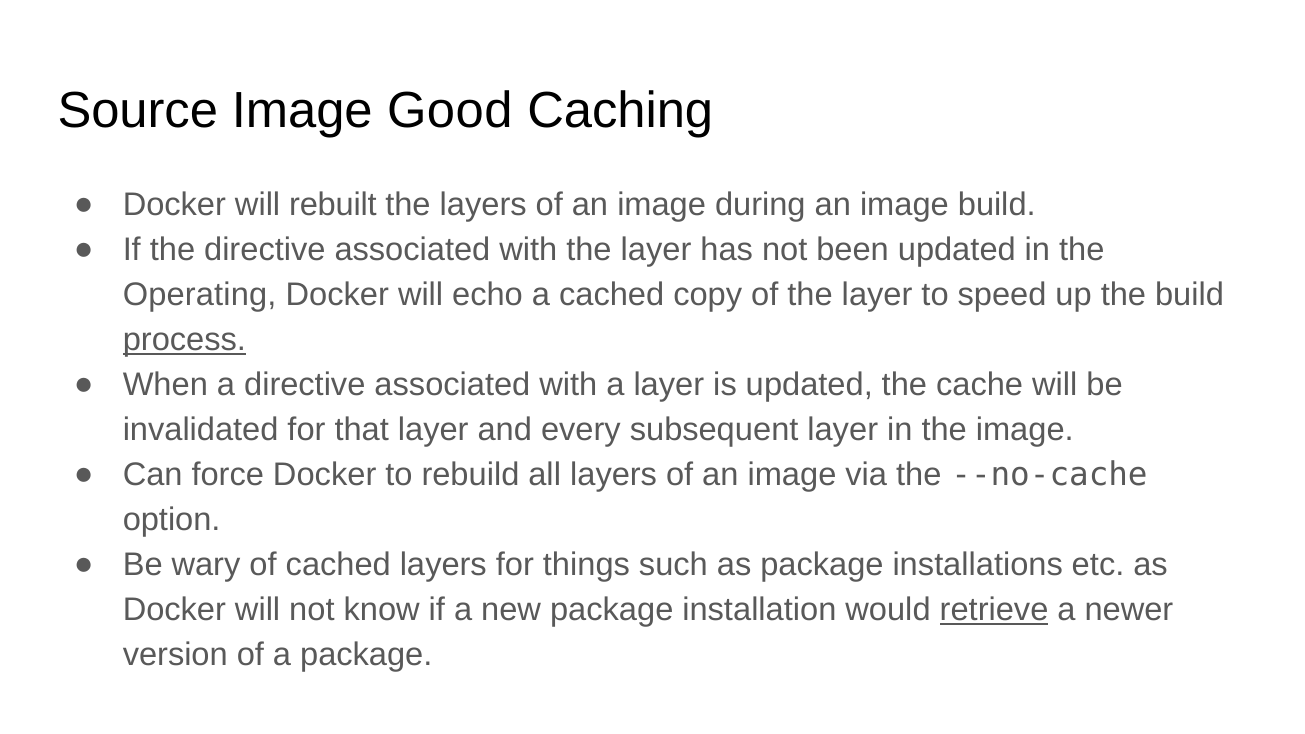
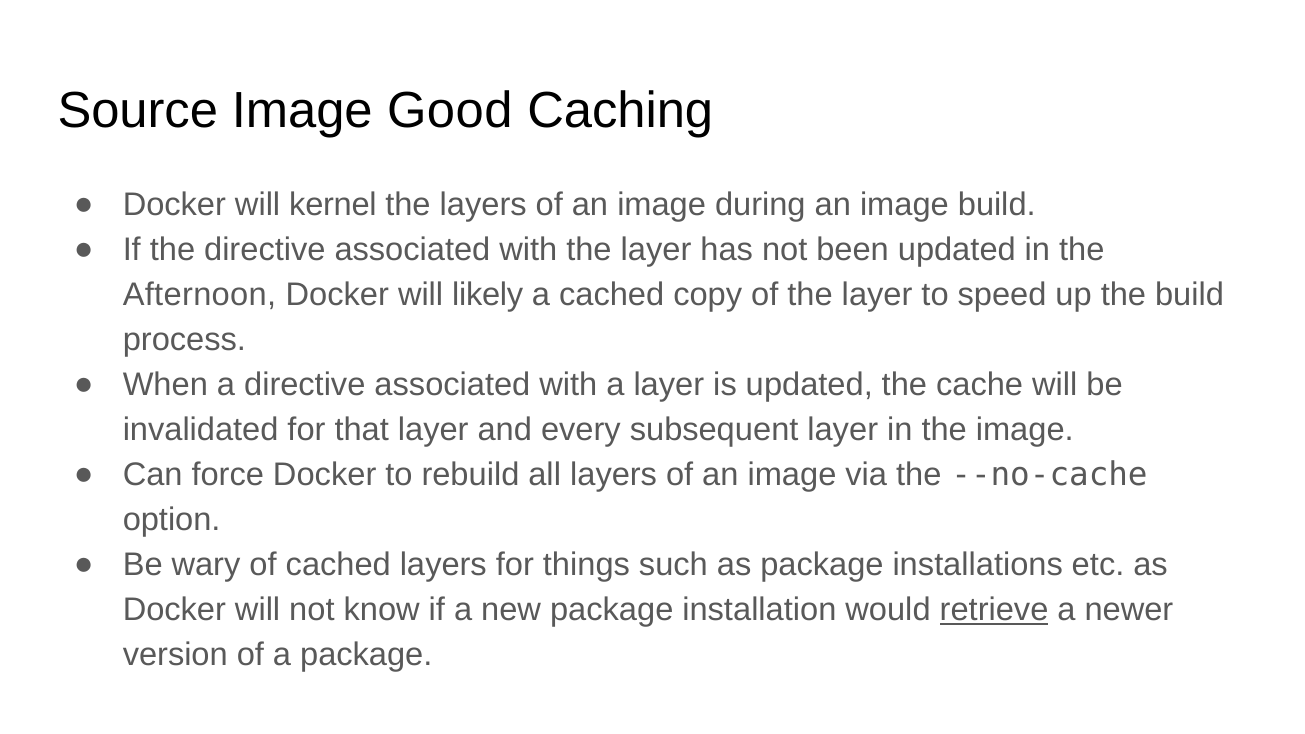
rebuilt: rebuilt -> kernel (333, 205)
Operating: Operating -> Afternoon (199, 295)
echo: echo -> likely (488, 295)
process underline: present -> none (184, 340)
